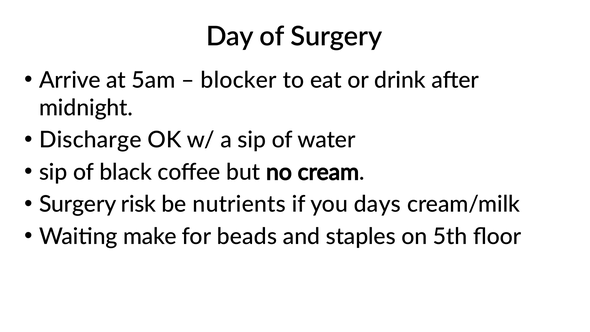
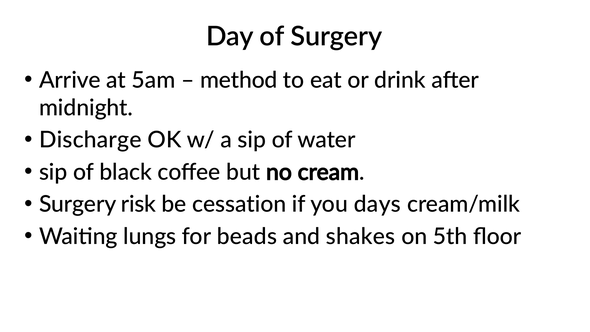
blocker: blocker -> method (239, 80)
nutrients: nutrients -> cessation (239, 204)
make: make -> lungs (150, 236)
staples: staples -> shakes (361, 236)
